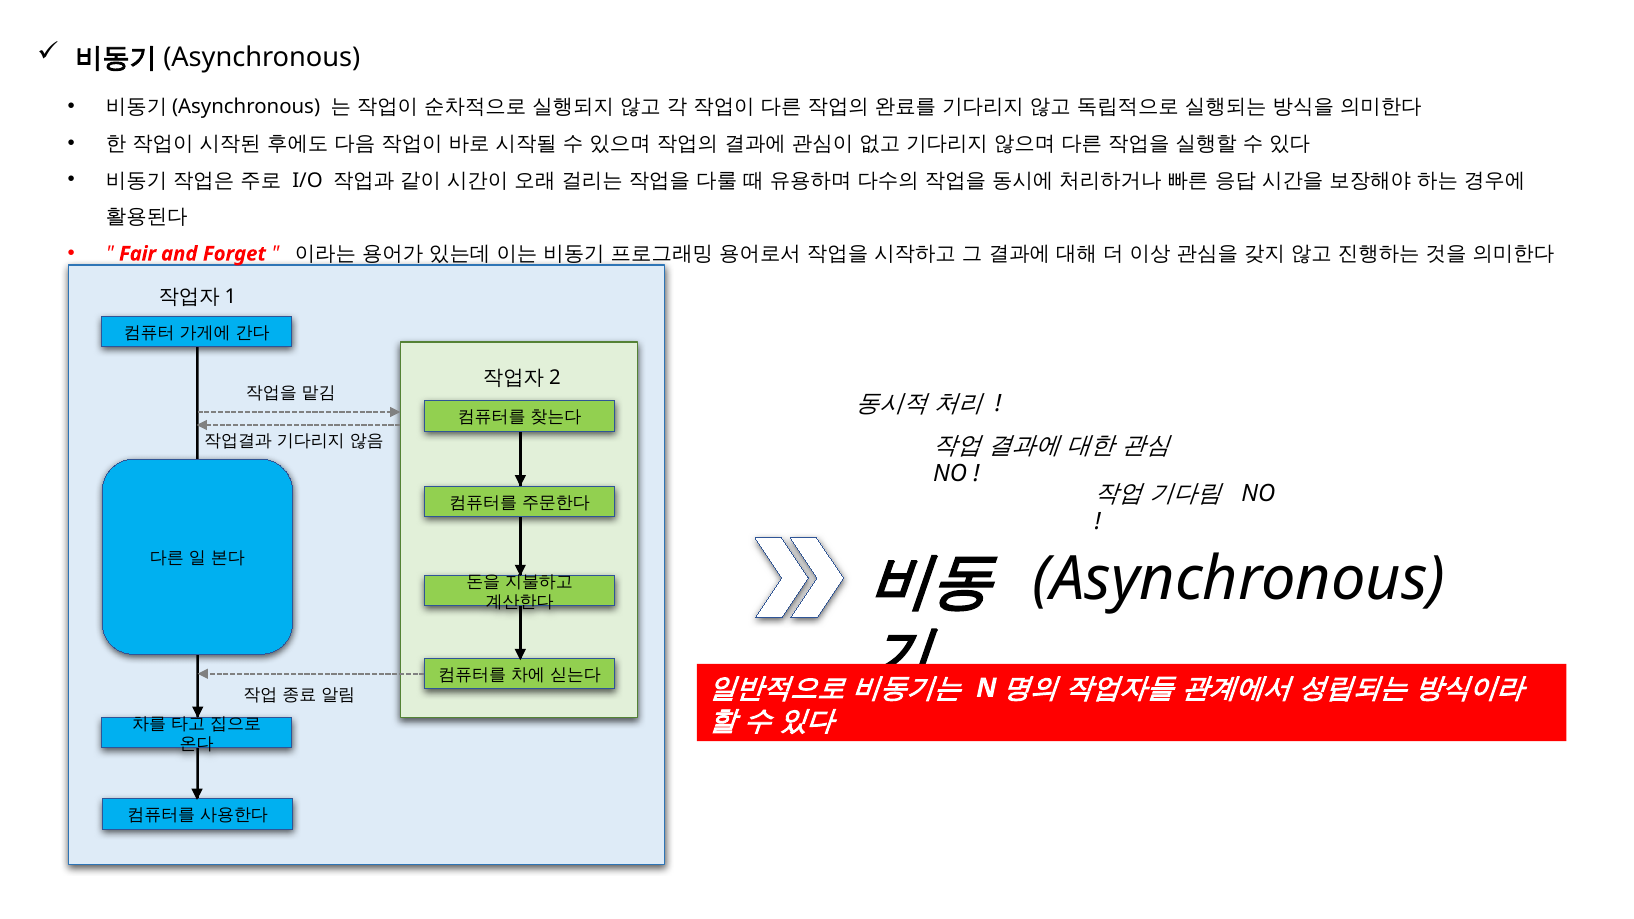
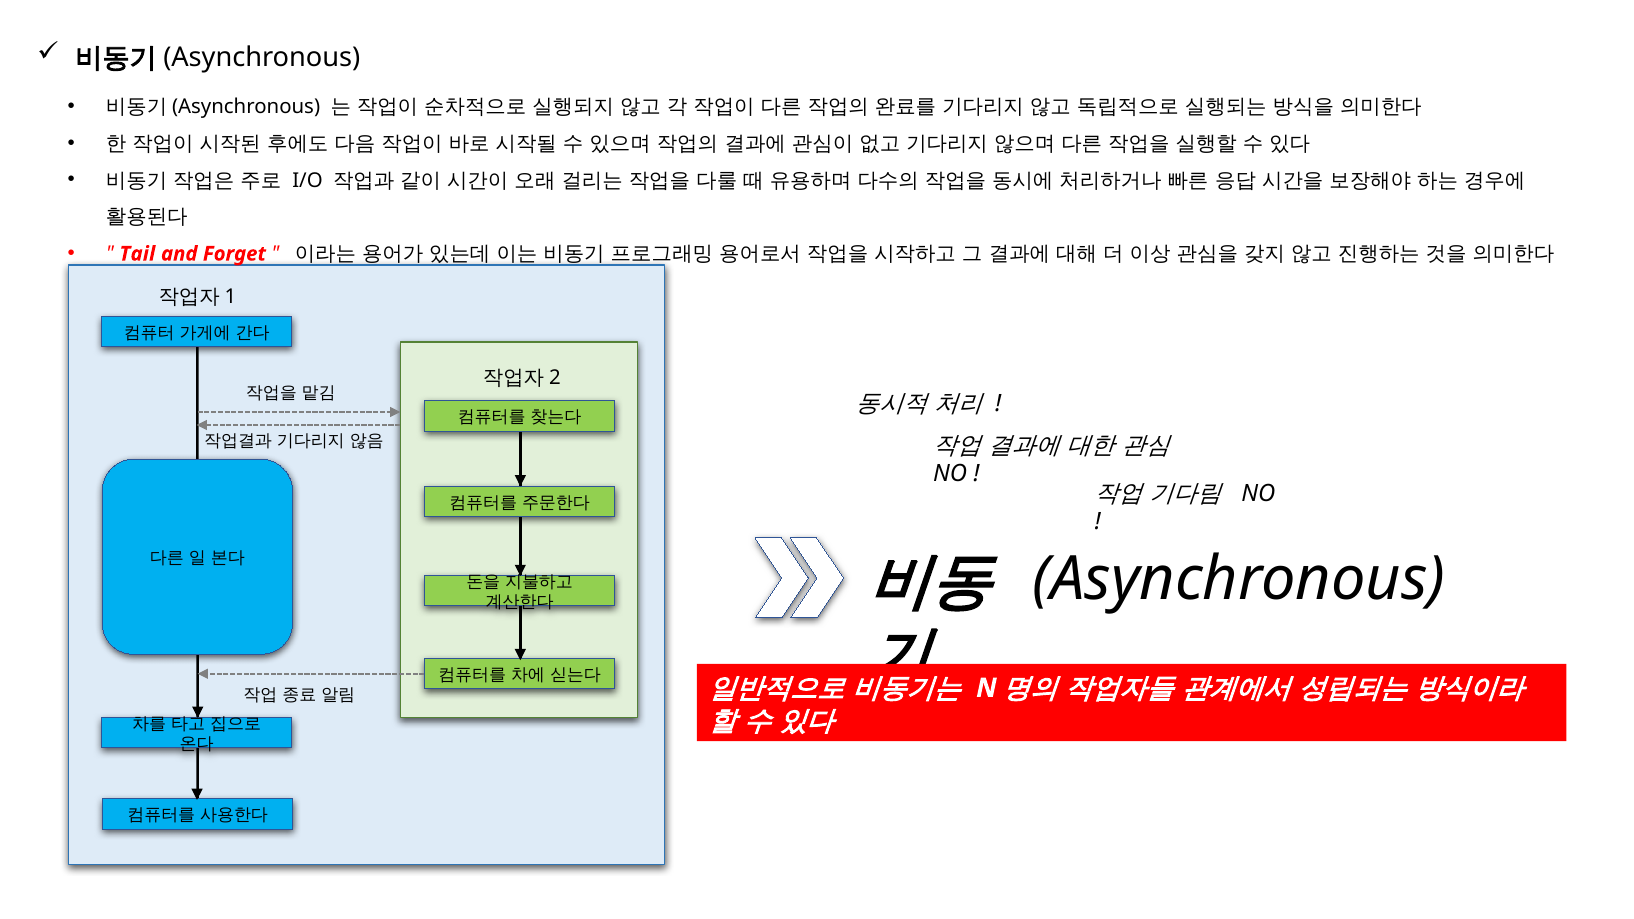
Fair: Fair -> Tail (137, 254)
